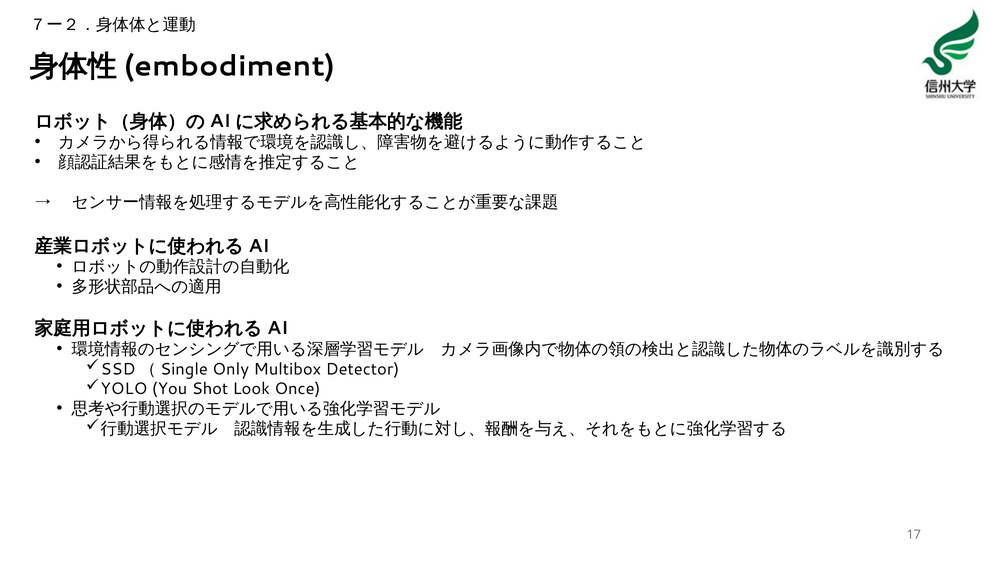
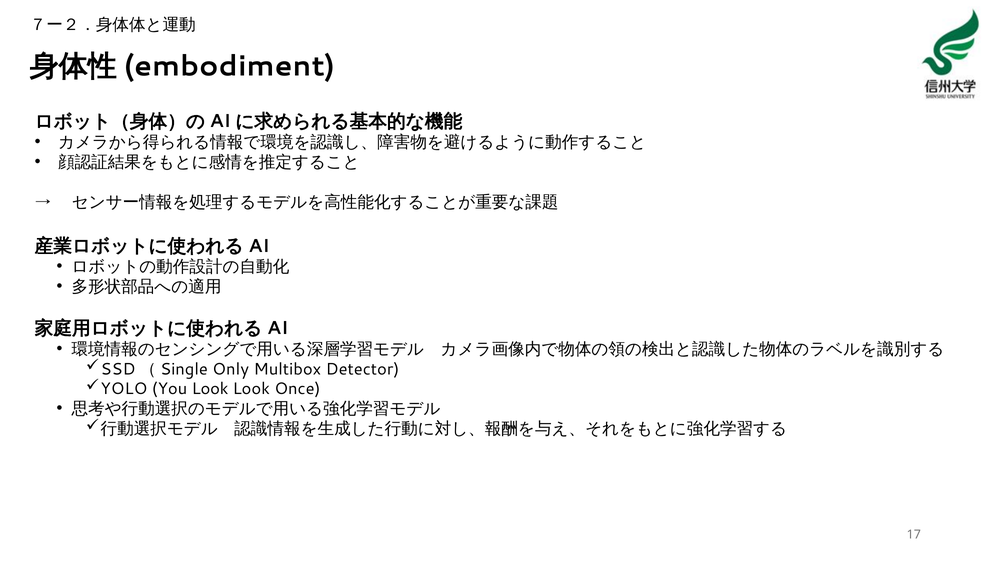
You Shot: Shot -> Look (210, 389)
